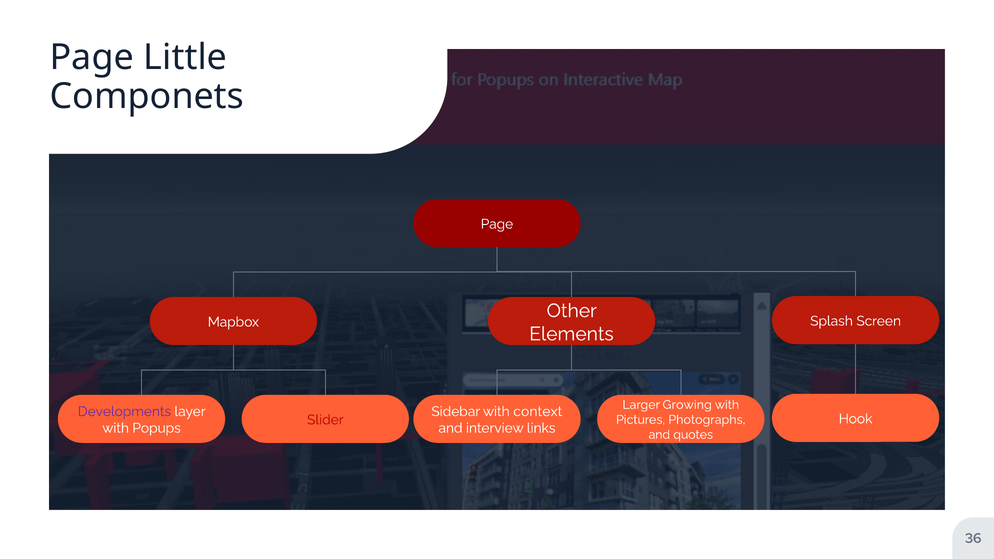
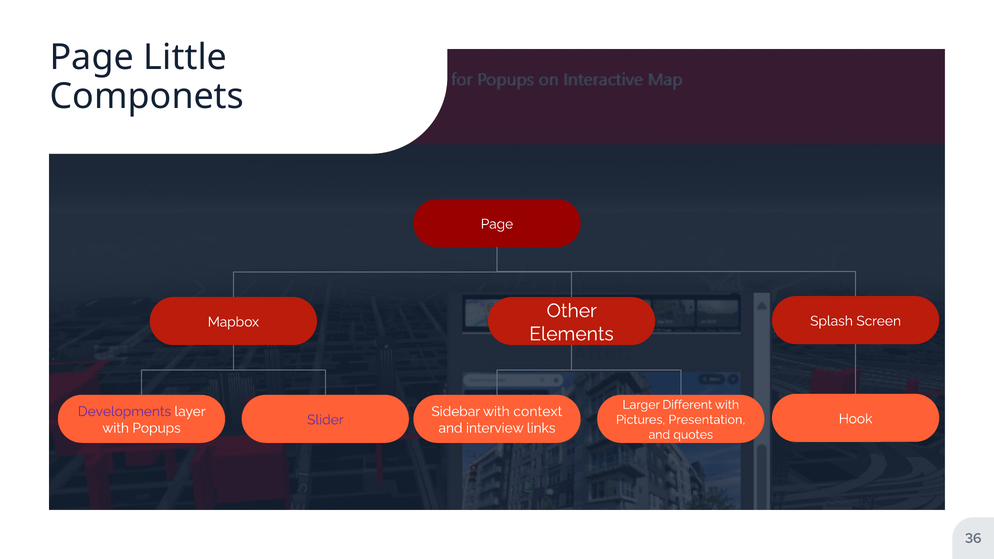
Growing: Growing -> Different (687, 405)
Slider colour: red -> purple (325, 420)
Photographs: Photographs -> Presentation (707, 420)
